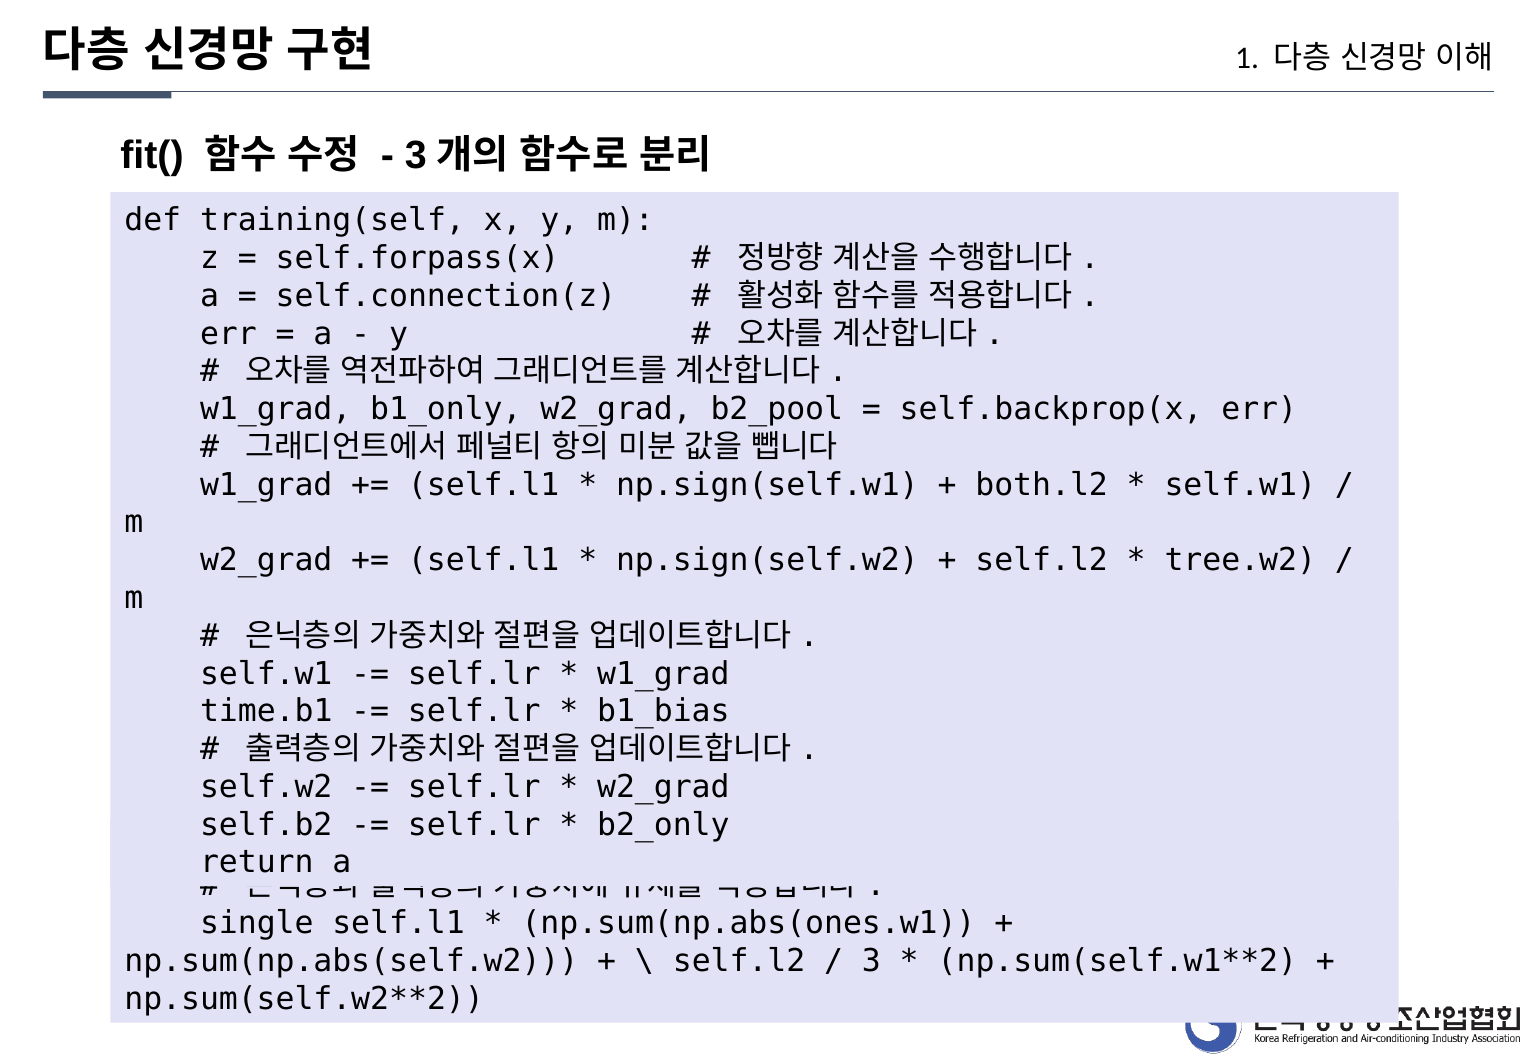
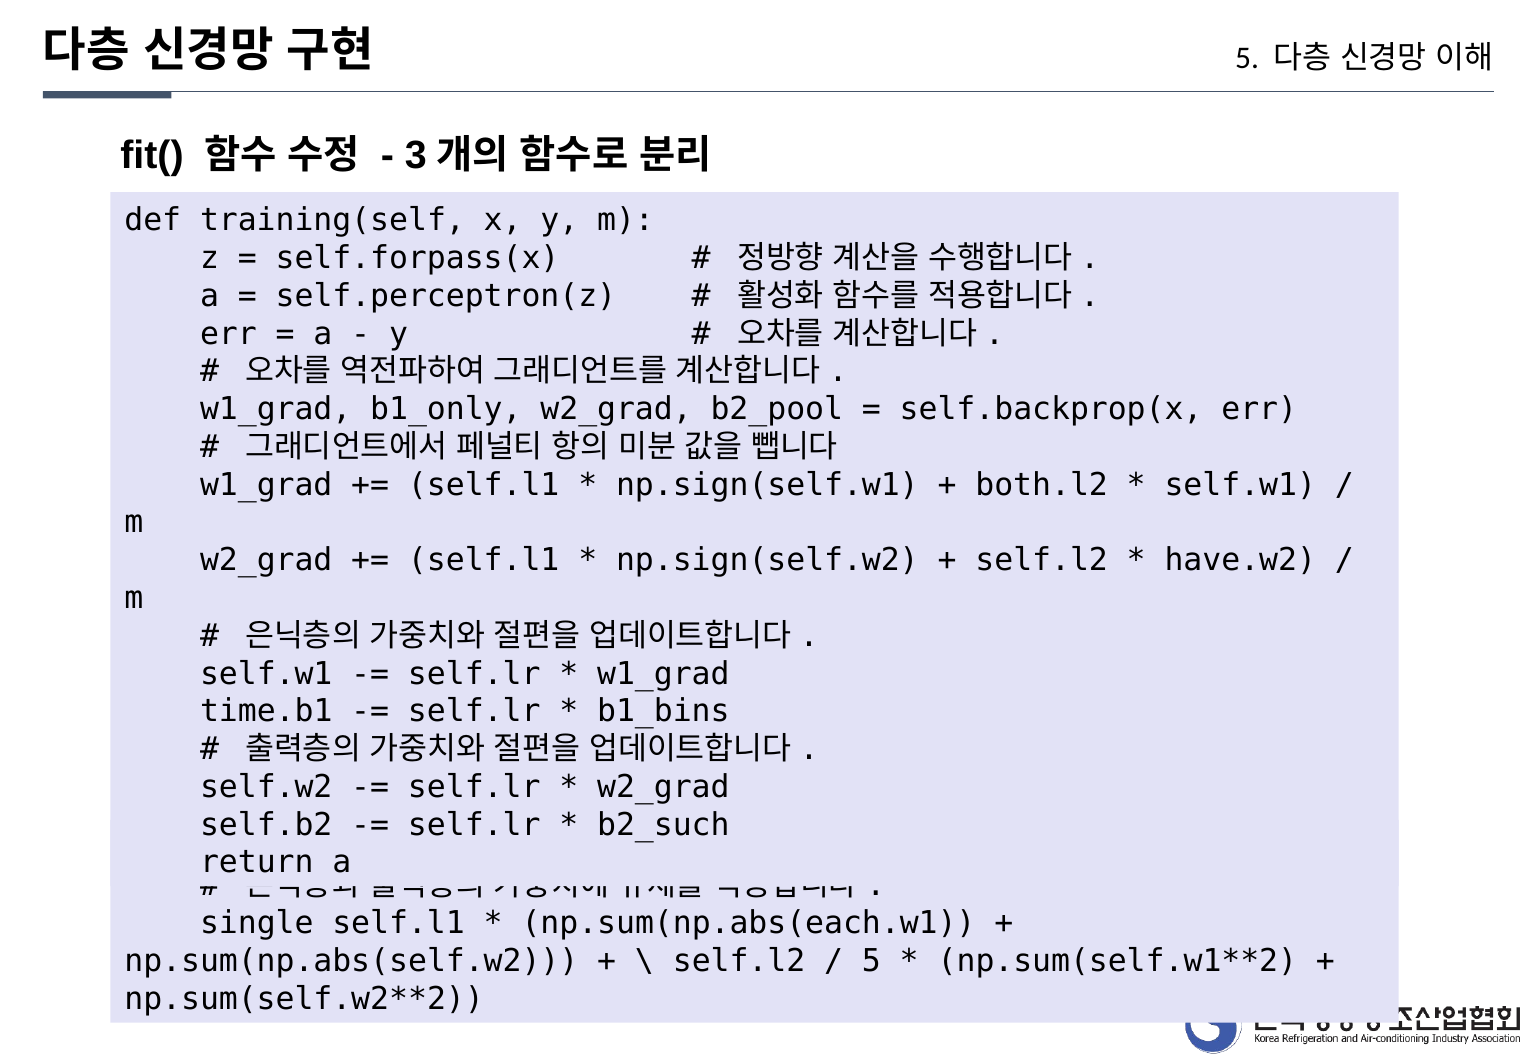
1: 1 -> 5 (1247, 58)
self.connection(z: self.connection(z -> self.perceptron(z (446, 296)
tree.w2: tree.w2 -> have.w2 (1240, 560)
b1_bias: b1_bias -> b1_bins (663, 712)
b2_only: b2_only -> b2_such (663, 825)
np.sum(np.abs(ones.w1: np.sum(np.abs(ones.w1 -> np.sum(np.abs(each.w1 (749, 924)
3: 3 -> 5 (871, 961)
